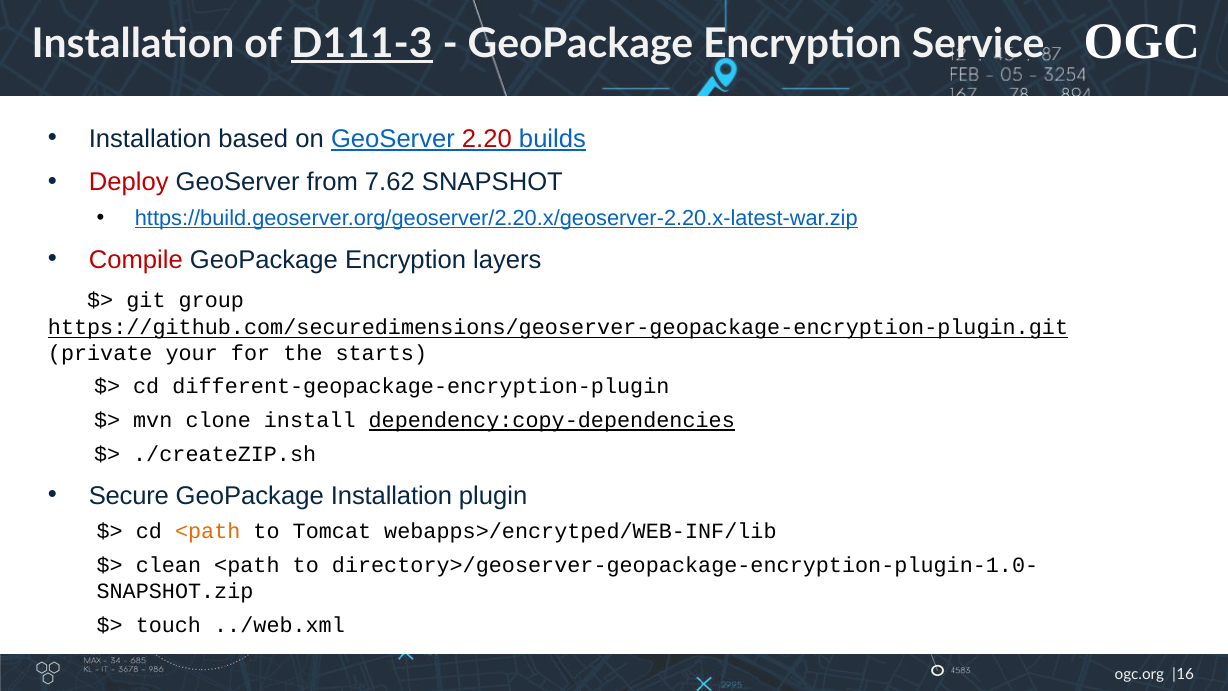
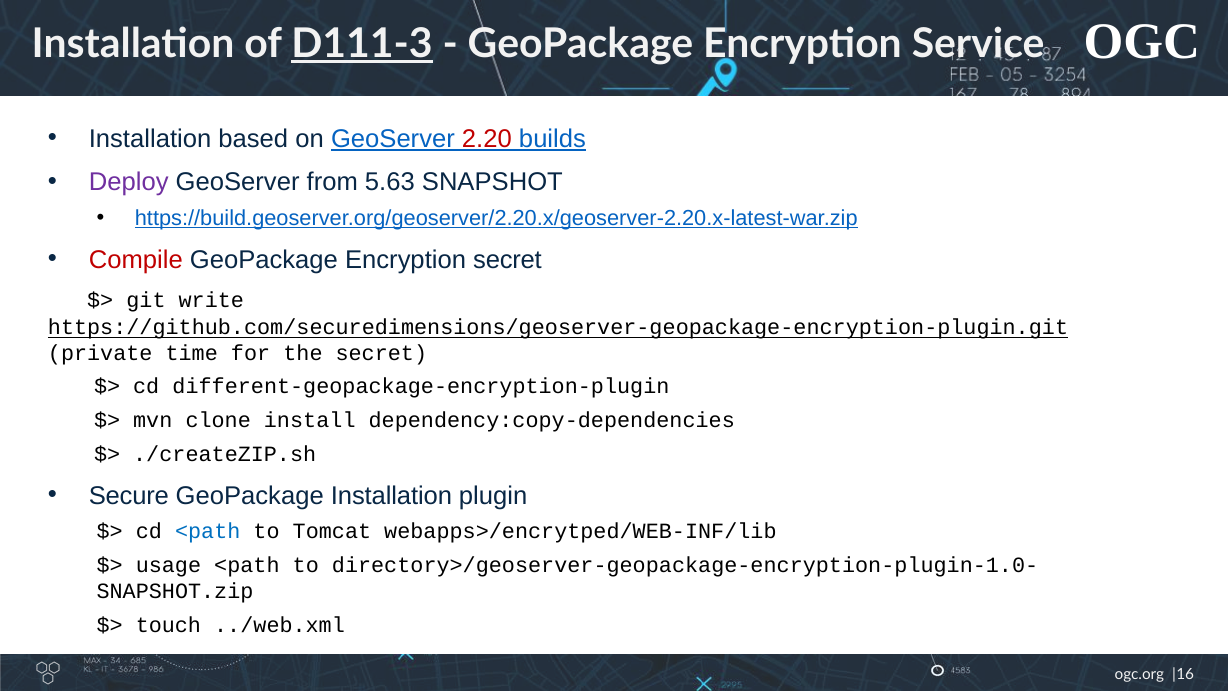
Deploy colour: red -> purple (129, 182)
7.62: 7.62 -> 5.63 (390, 182)
Encryption layers: layers -> secret (507, 260)
group: group -> write (211, 301)
your: your -> time (192, 353)
the starts: starts -> secret (381, 353)
dependency:copy-dependencies underline: present -> none (552, 420)
<path colour: orange -> blue (208, 532)
clean: clean -> usage (168, 565)
